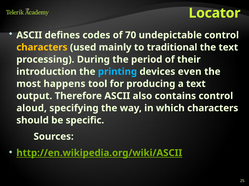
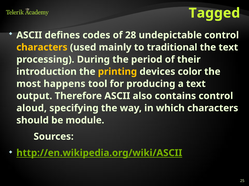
Locator: Locator -> Tagged (214, 13)
70: 70 -> 28 (131, 35)
printing colour: light blue -> yellow (117, 72)
even: even -> color (190, 72)
specific: specific -> module (85, 121)
